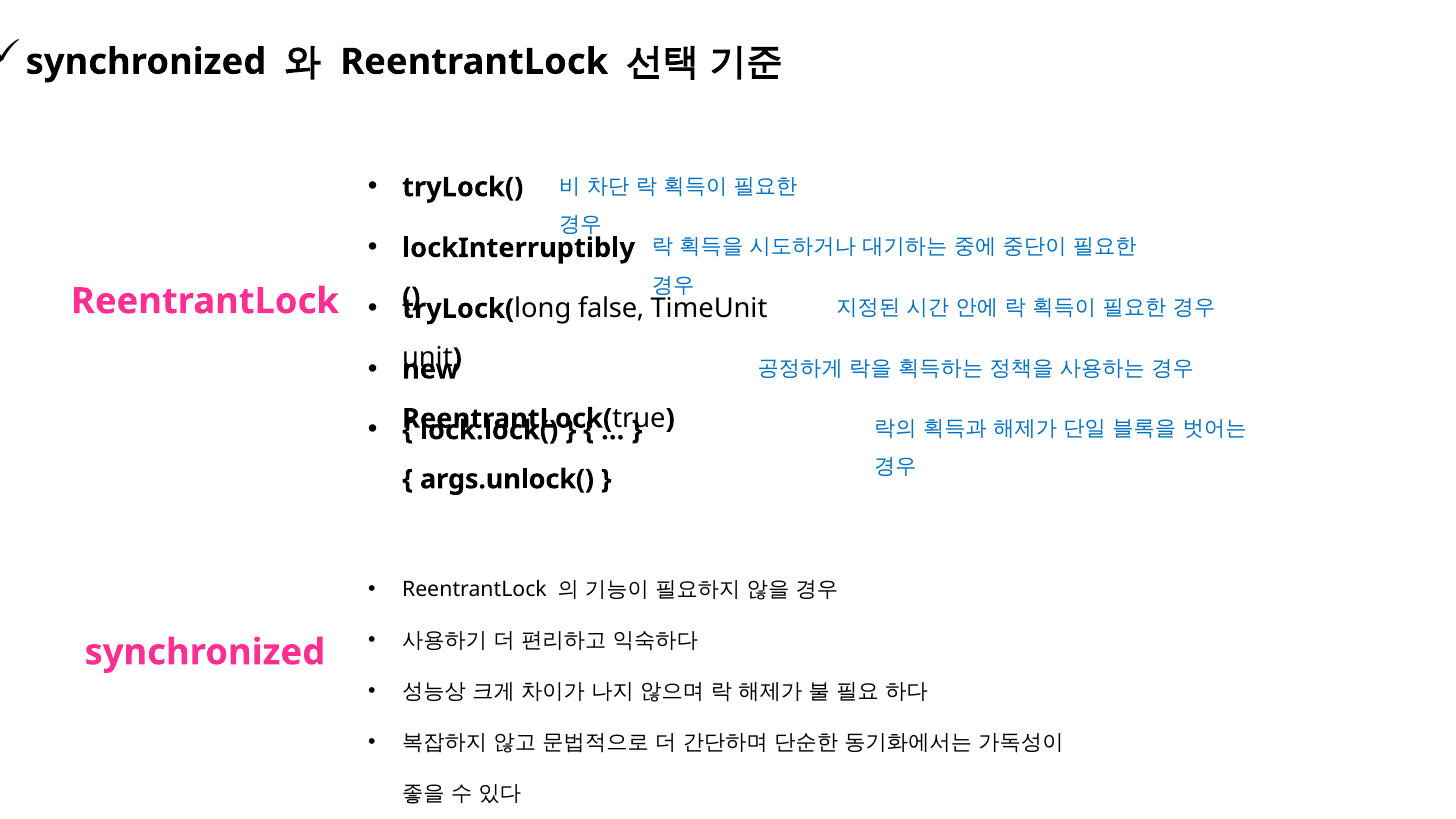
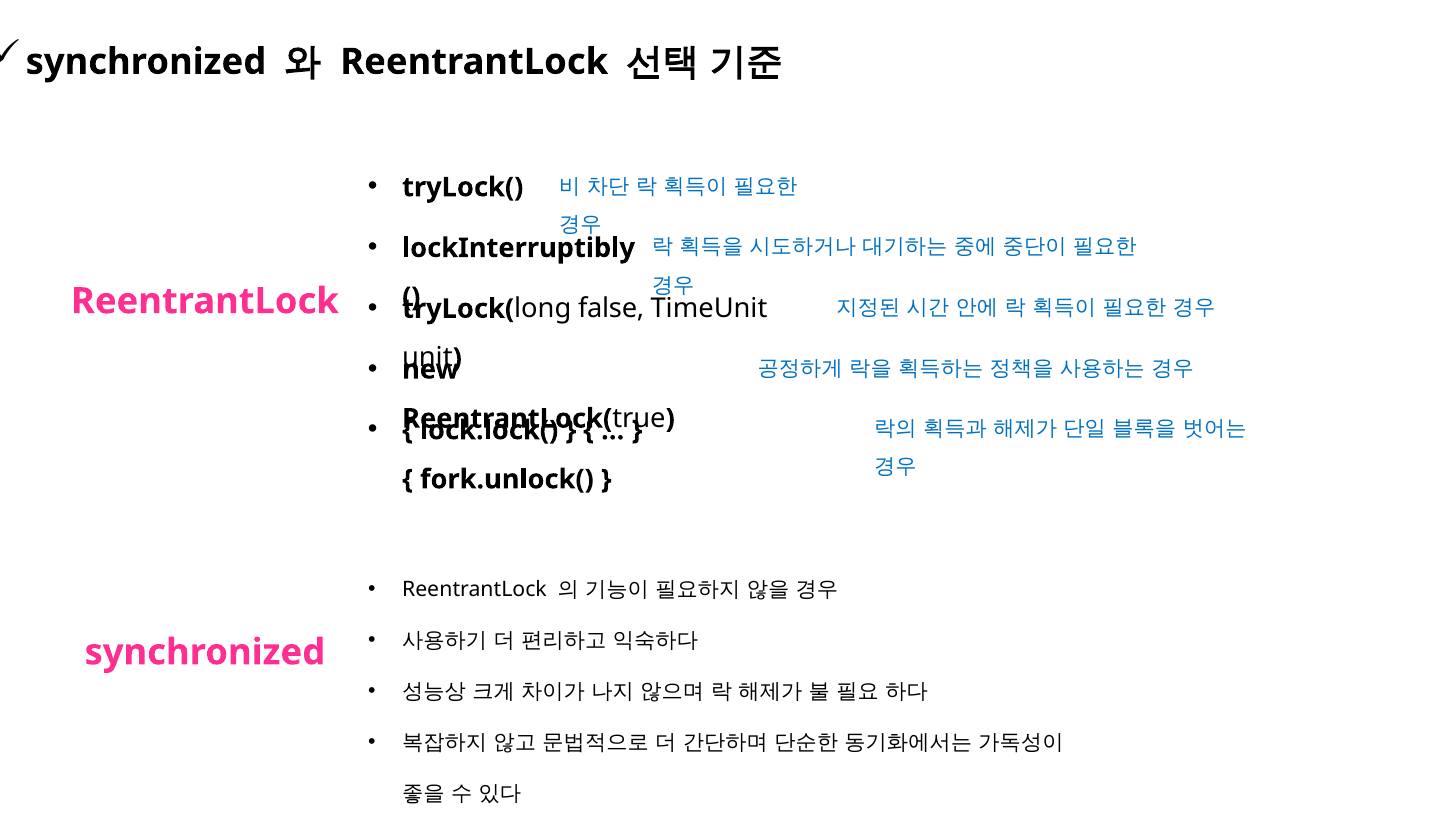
args.unlock(: args.unlock( -> fork.unlock( (507, 479)
